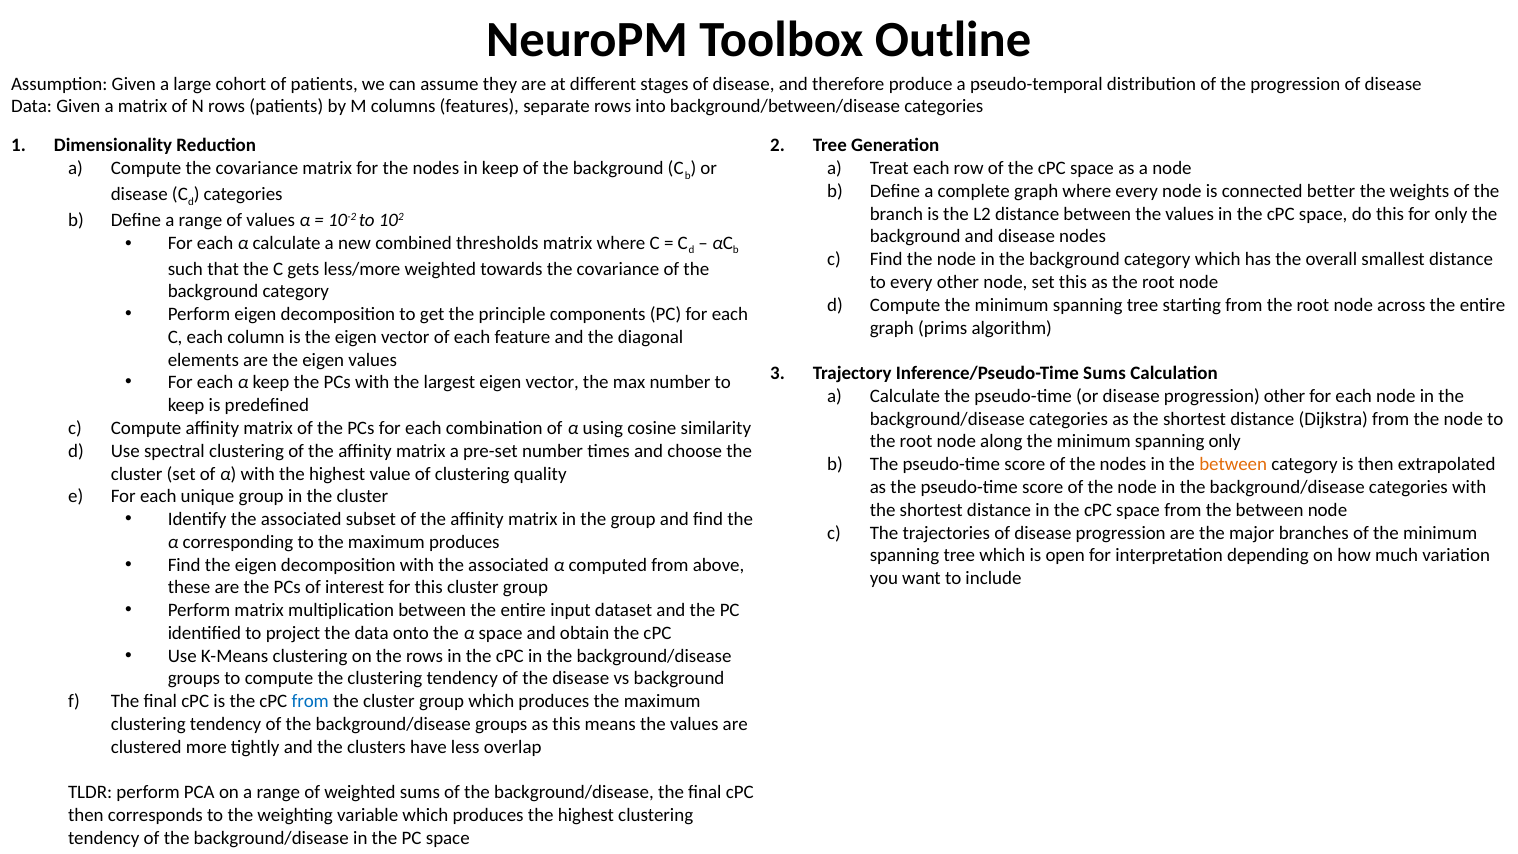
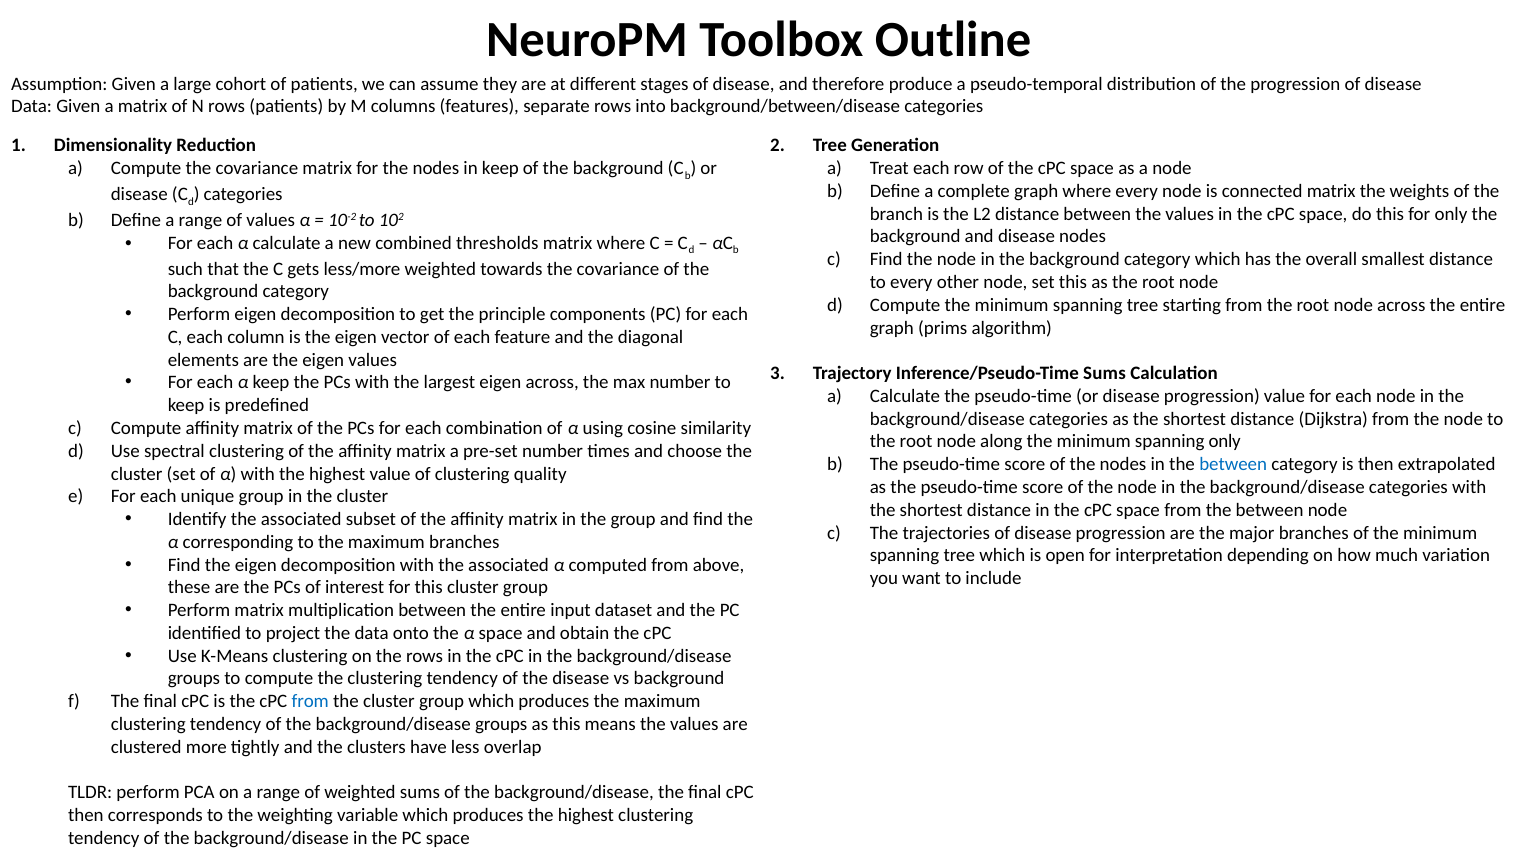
connected better: better -> matrix (1331, 191)
largest eigen vector: vector -> across (552, 383)
progression other: other -> value (1284, 396)
between colour: orange -> blue (1233, 464)
maximum produces: produces -> branches (464, 542)
